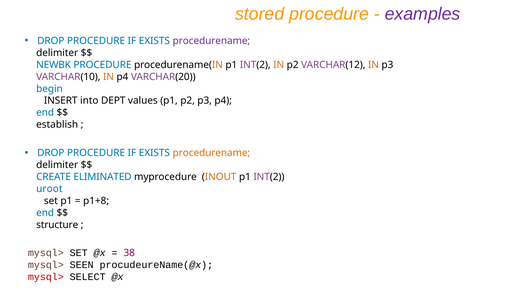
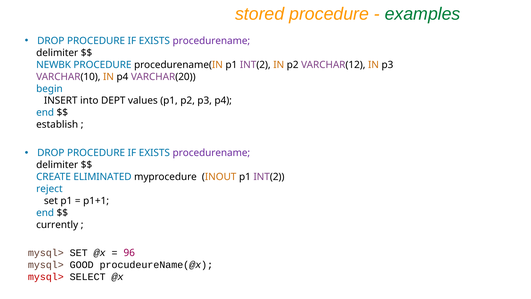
examples colour: purple -> green (423, 14)
procedurename colour: orange -> purple (211, 153)
uroot: uroot -> reject (49, 189)
p1+8: p1+8 -> p1+1 (96, 201)
structure: structure -> currently (57, 225)
38: 38 -> 96 (129, 253)
SEEN: SEEN -> GOOD (82, 265)
